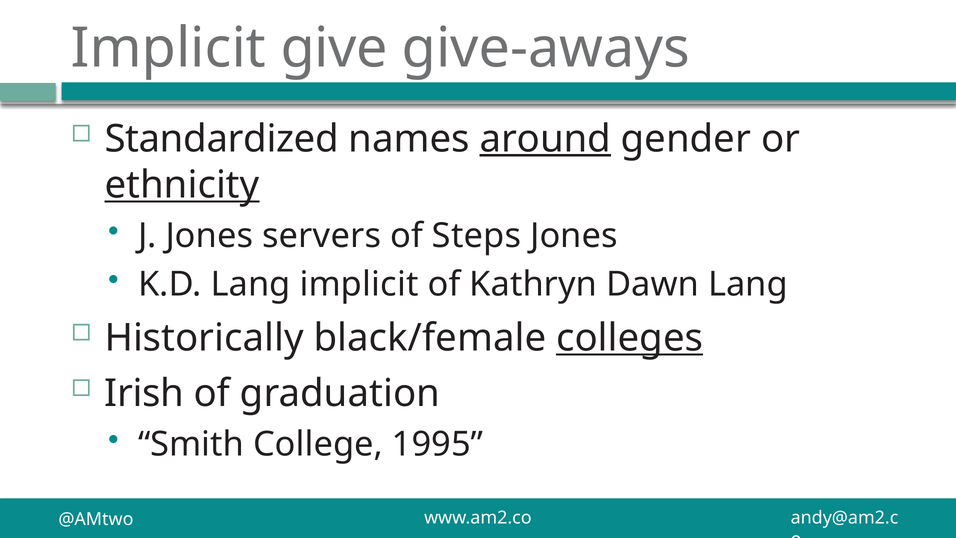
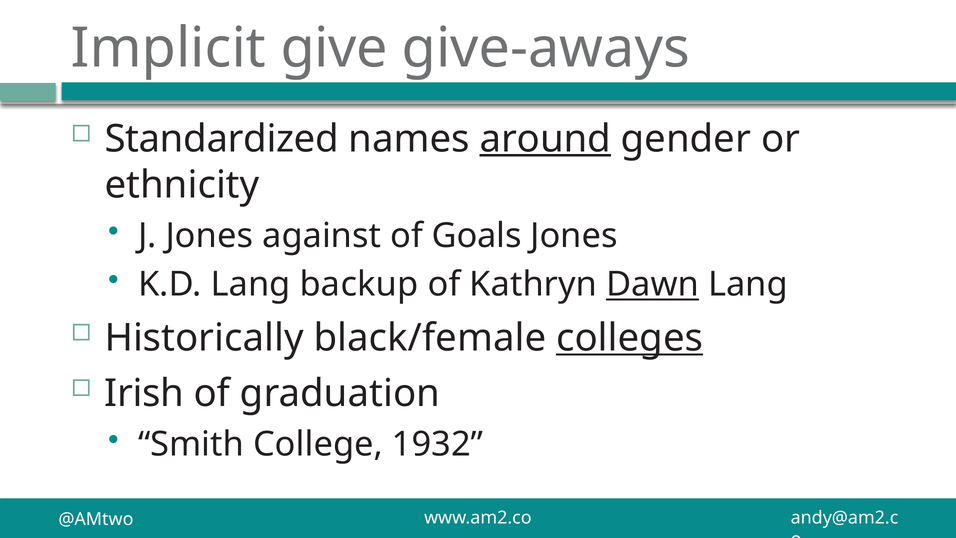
ethnicity underline: present -> none (182, 185)
servers: servers -> against (322, 236)
Steps: Steps -> Goals (477, 236)
Lang implicit: implicit -> backup (359, 284)
Dawn underline: none -> present (653, 284)
1995: 1995 -> 1932 (438, 444)
